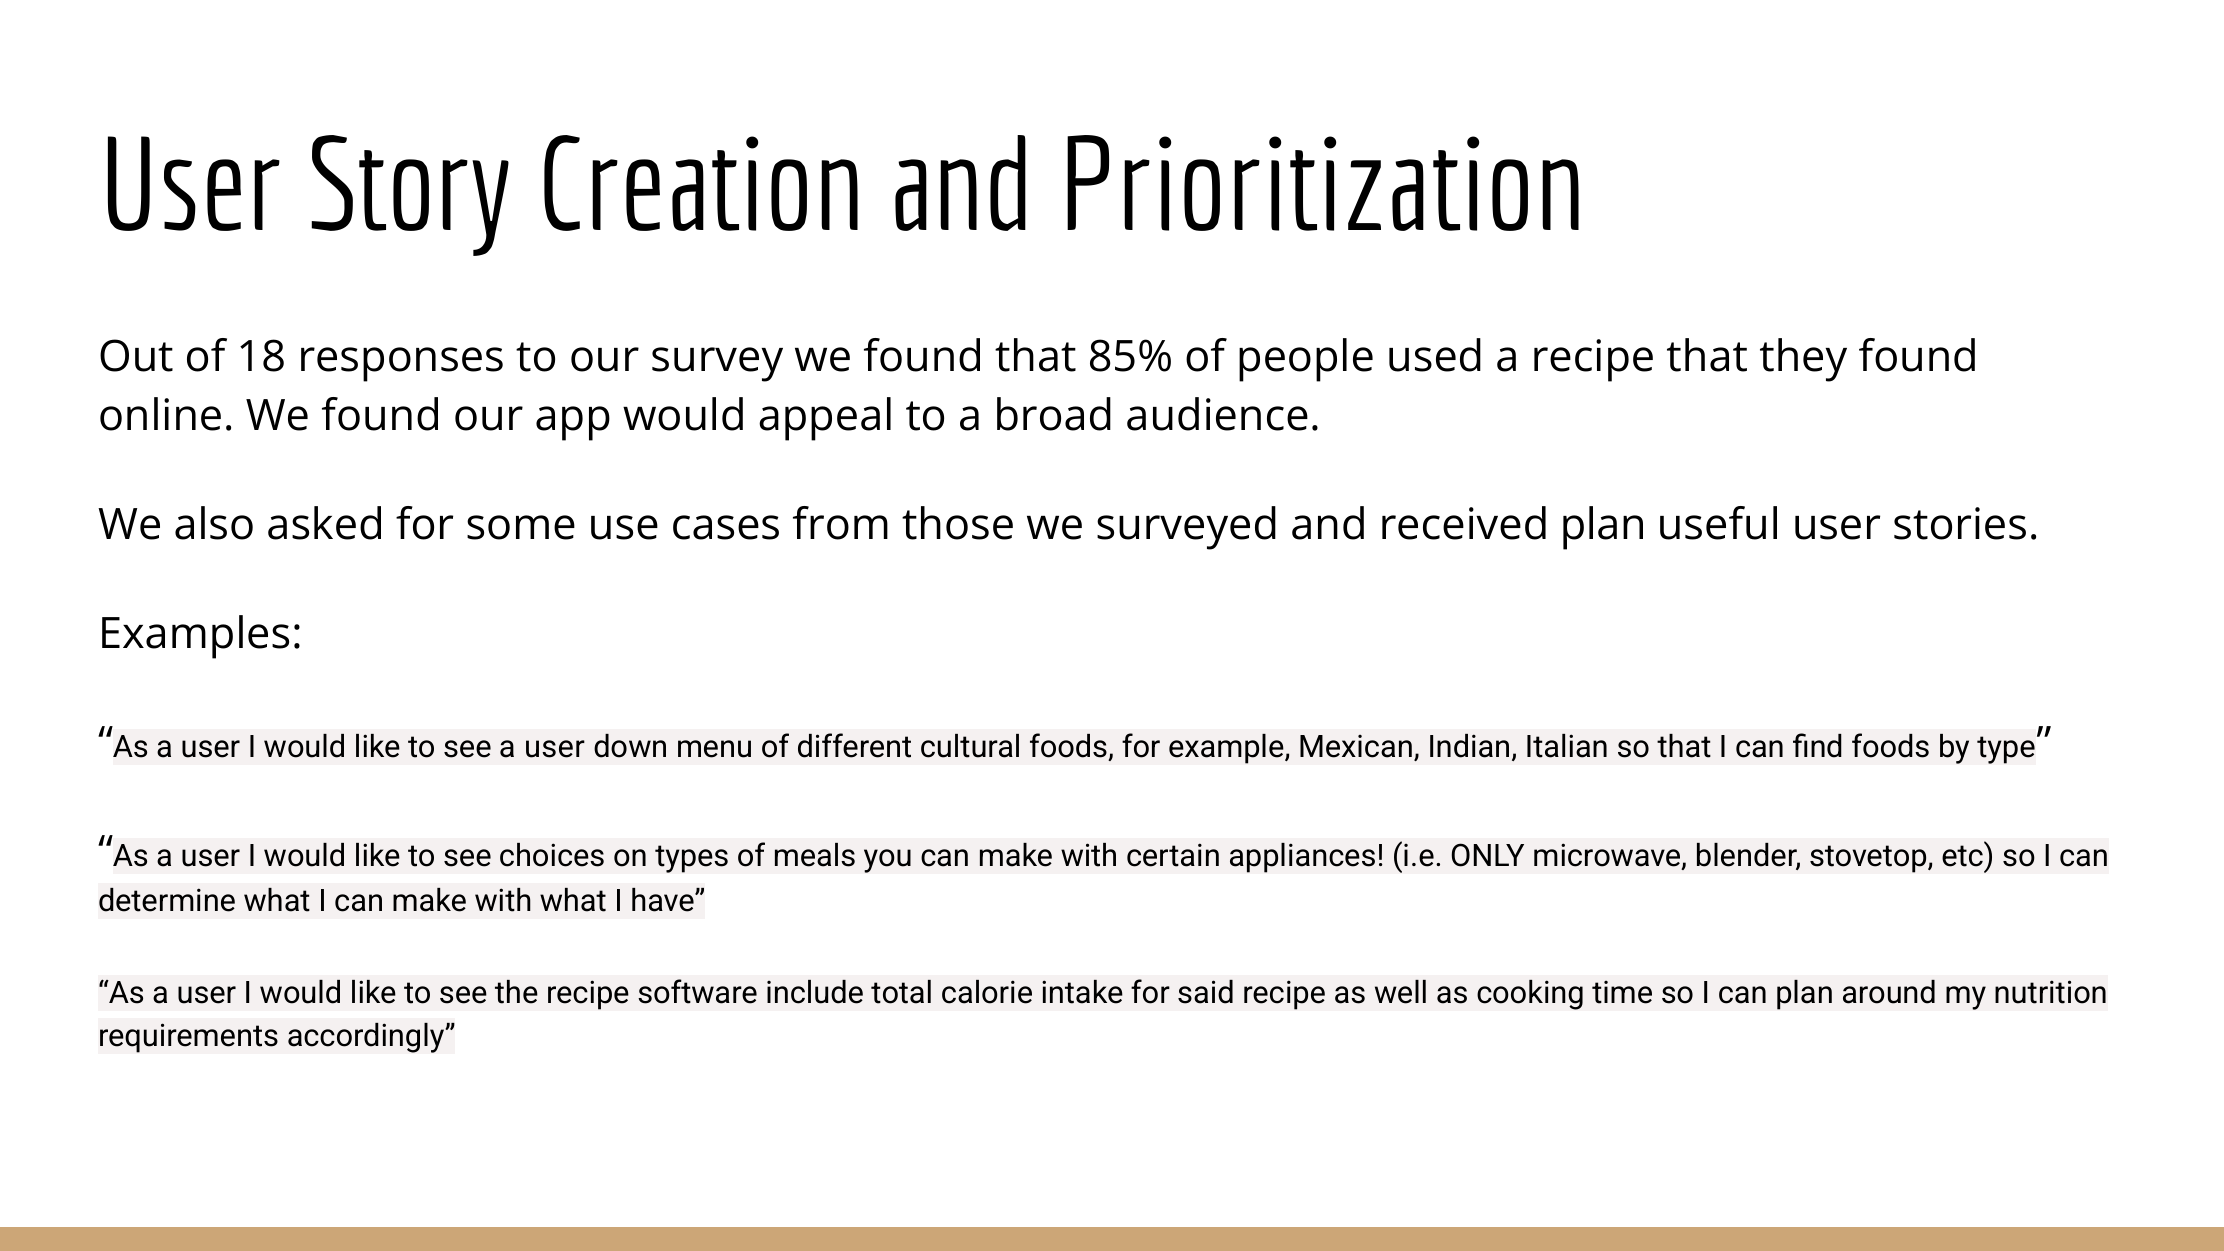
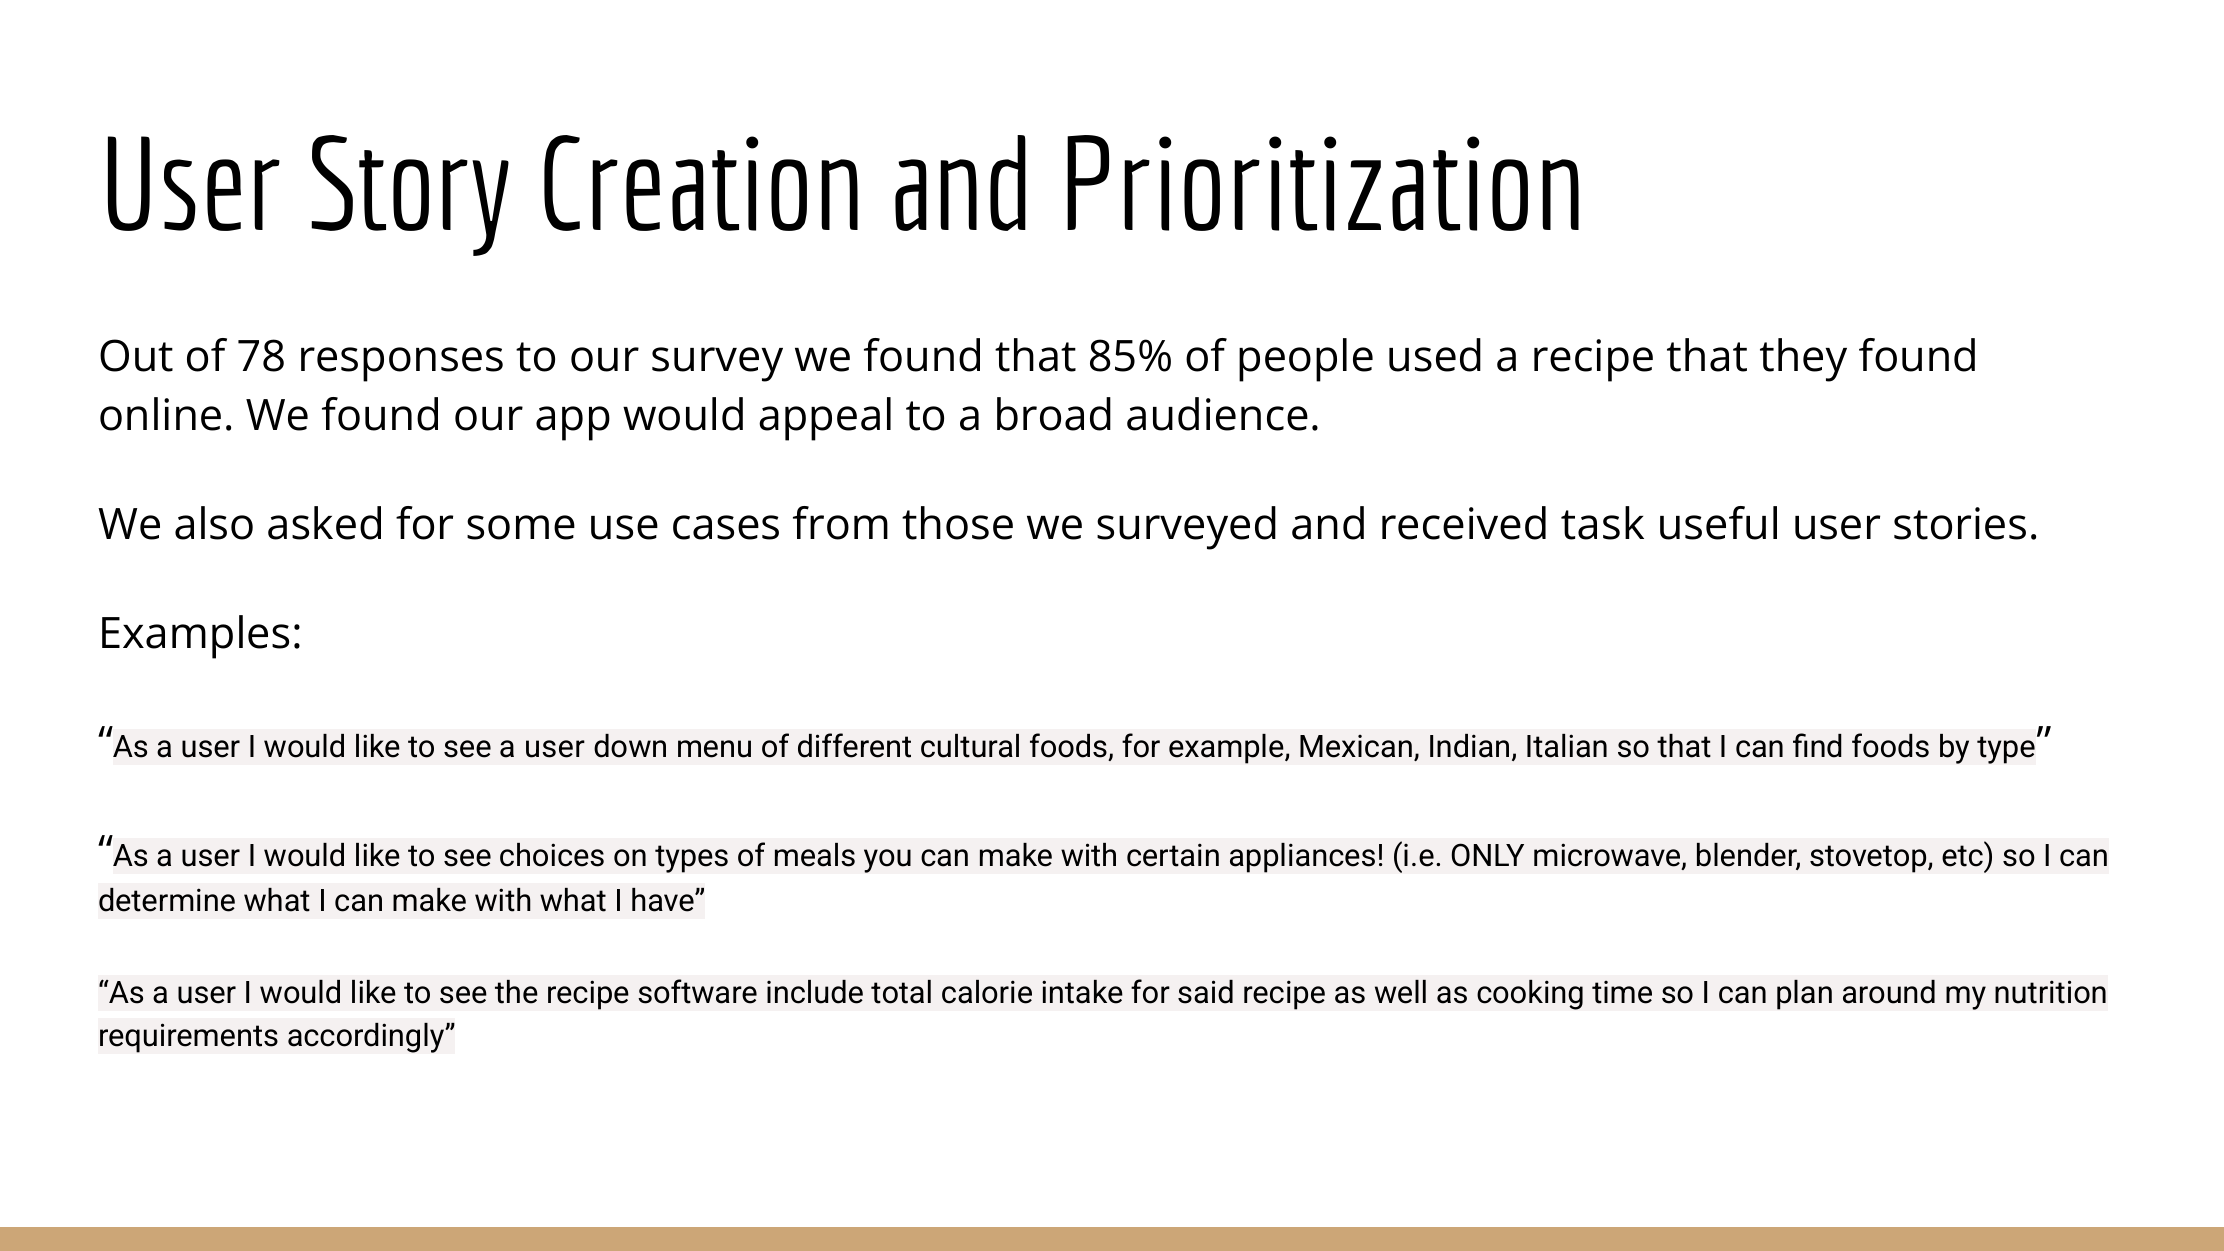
18: 18 -> 78 (261, 357)
received plan: plan -> task (1603, 526)
